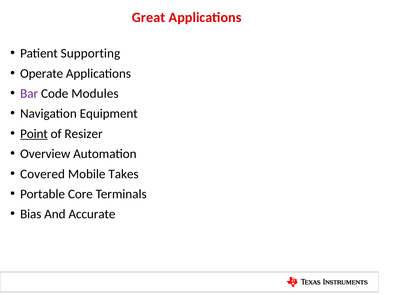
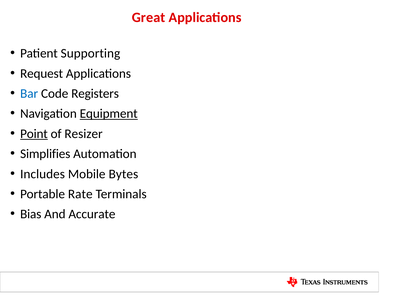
Operate: Operate -> Request (42, 73)
Bar colour: purple -> blue (29, 93)
Modules: Modules -> Registers (95, 93)
Equipment underline: none -> present (109, 114)
Overview: Overview -> Simplifies (45, 154)
Covered: Covered -> Includes (43, 174)
Takes: Takes -> Bytes (123, 174)
Core: Core -> Rate (80, 194)
